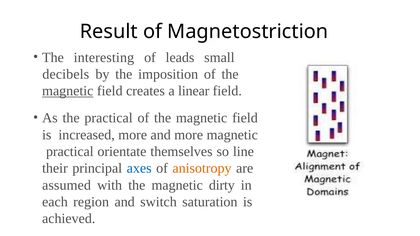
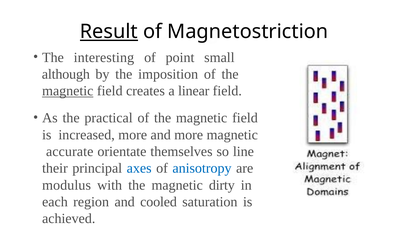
Result underline: none -> present (109, 32)
leads: leads -> point (180, 58)
decibels: decibels -> although (66, 74)
practical: practical -> accurate (70, 152)
anisotropy colour: orange -> blue (202, 169)
assumed: assumed -> modulus (67, 185)
switch: switch -> cooled (159, 202)
